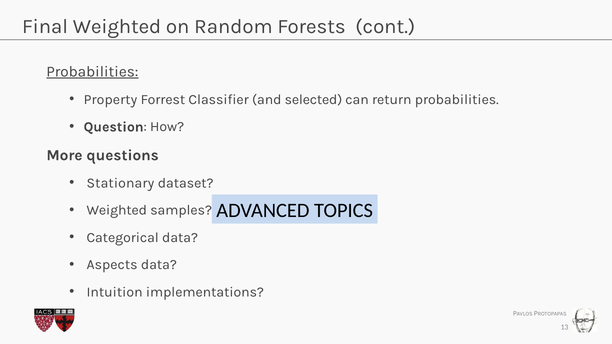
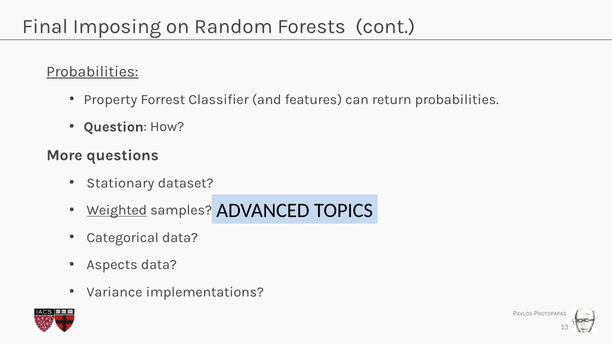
Final Weighted: Weighted -> Imposing (117, 27)
selected: selected -> features (313, 100)
Weighted underline: none -> present (117, 210)
Intuition: Intuition -> Variance (115, 292)
